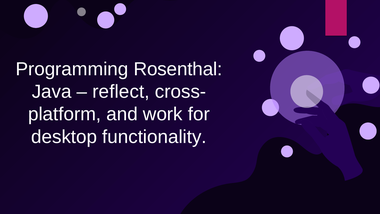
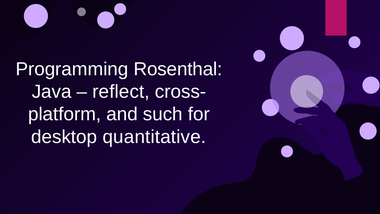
work: work -> such (163, 114)
functionality: functionality -> quantitative (154, 137)
